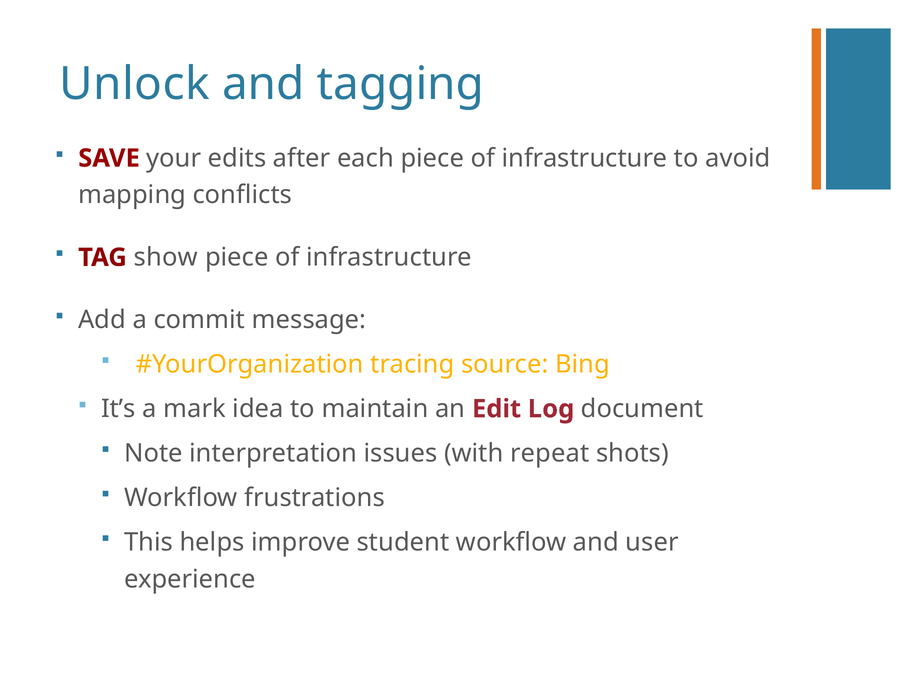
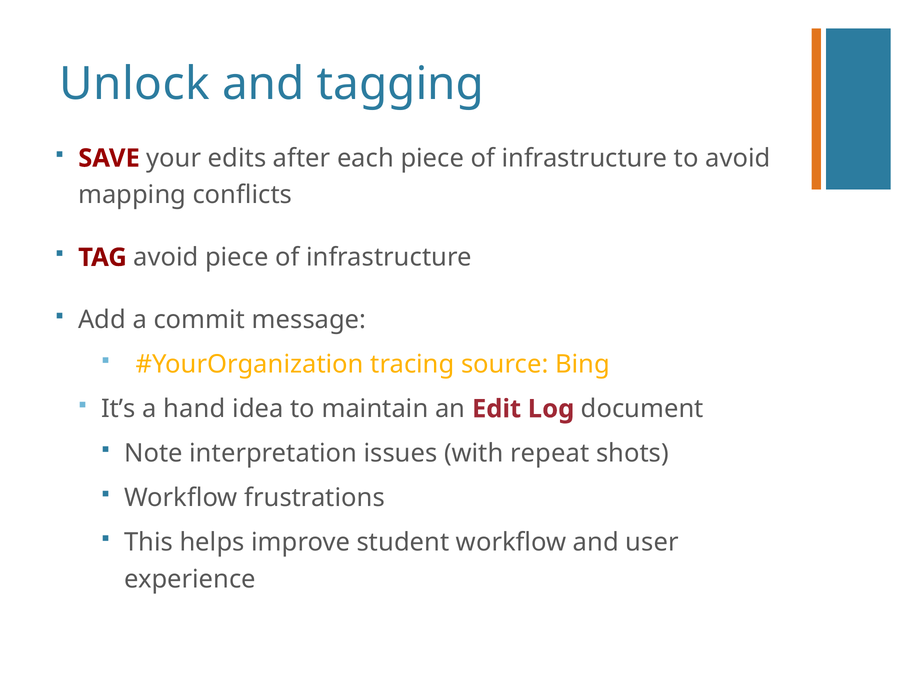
TAG show: show -> avoid (166, 257)
mark: mark -> hand (194, 409)
